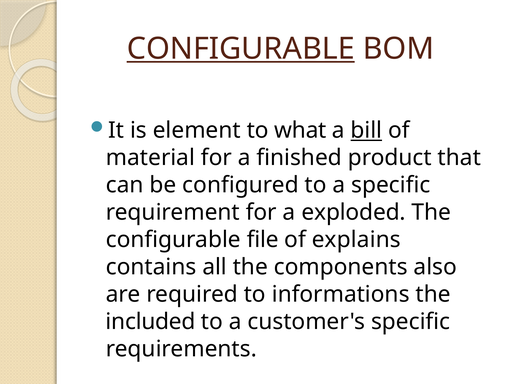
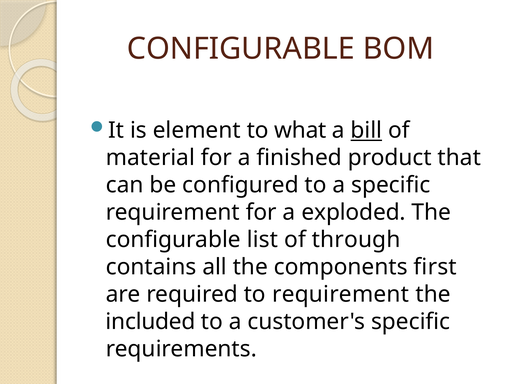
CONFIGURABLE underline: present -> none (241, 49)
file: file -> list (262, 240)
explains: explains -> through (356, 240)
also: also -> first (435, 267)
to informations: informations -> requirement (341, 294)
